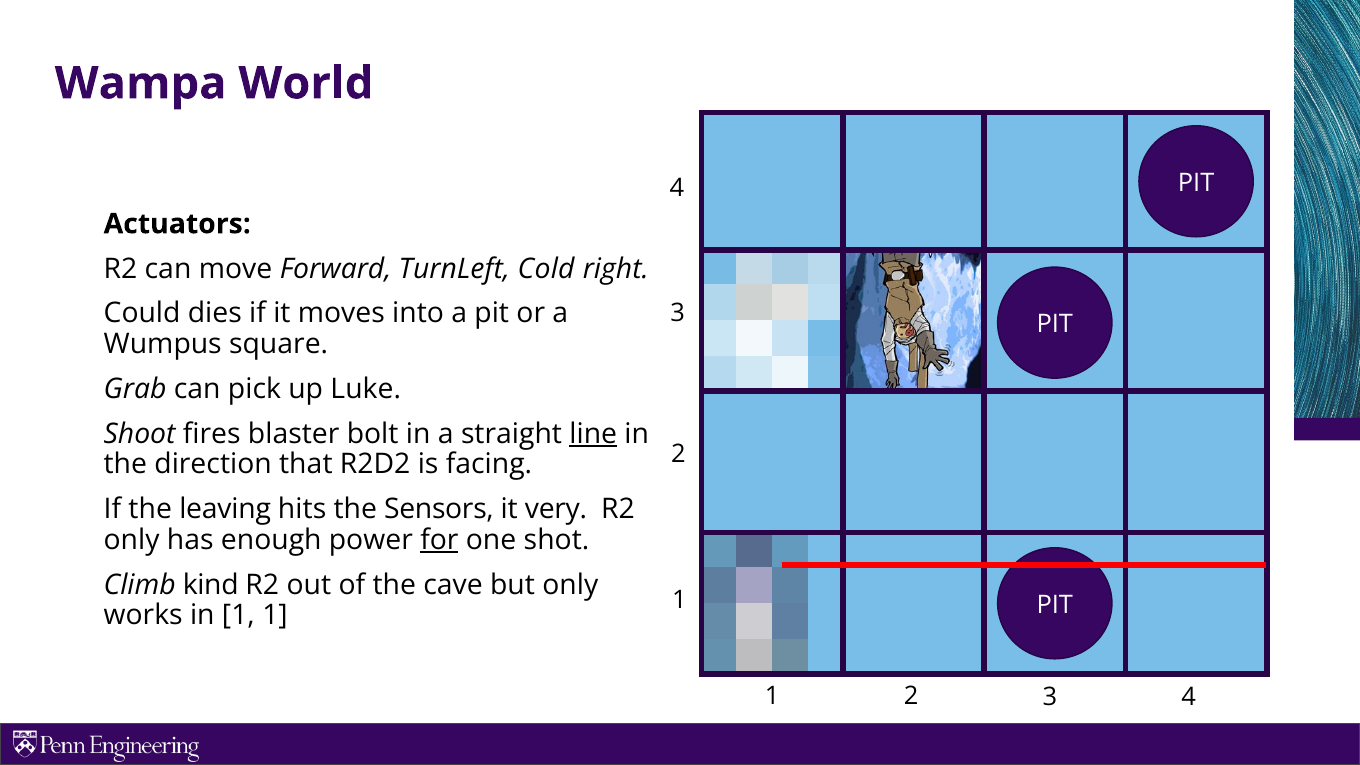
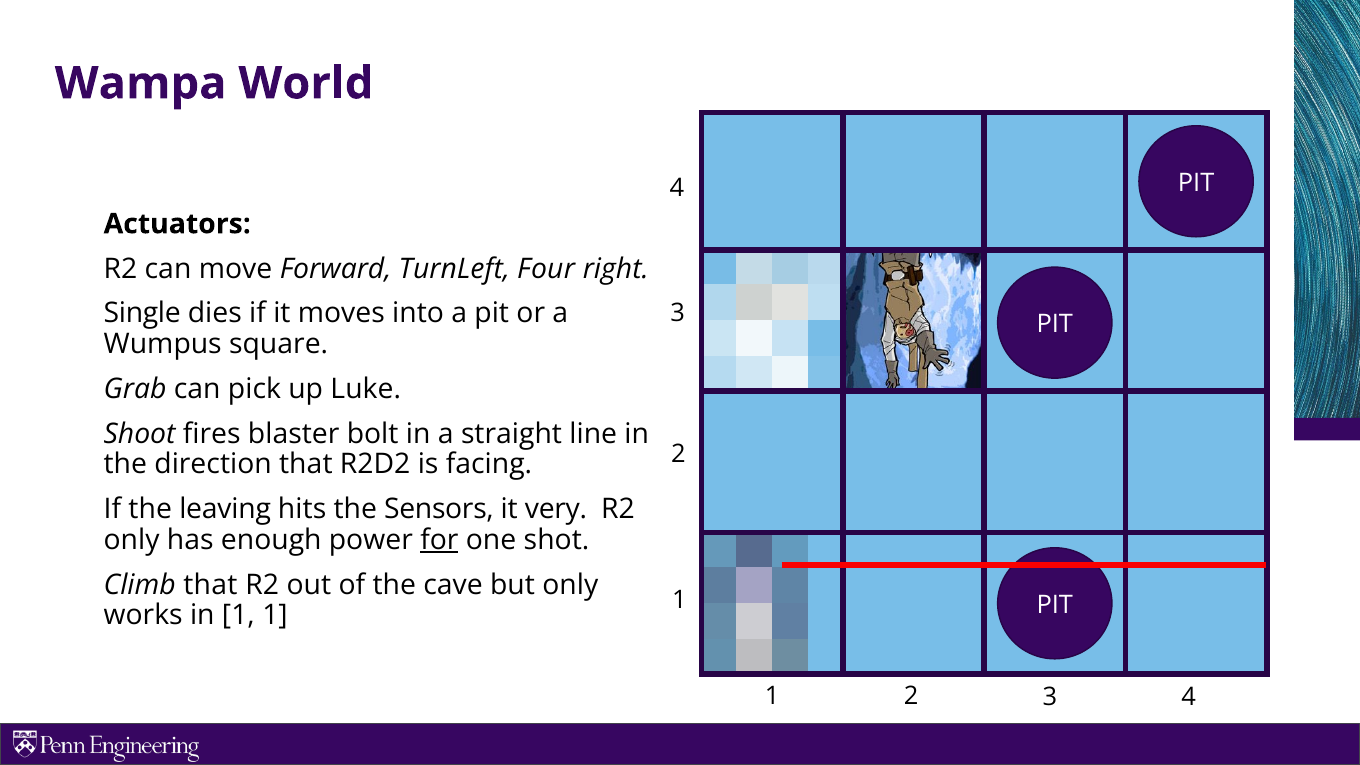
Cold: Cold -> Four (546, 269)
Could: Could -> Single (142, 314)
line underline: present -> none (593, 434)
Climb kind: kind -> that (210, 585)
